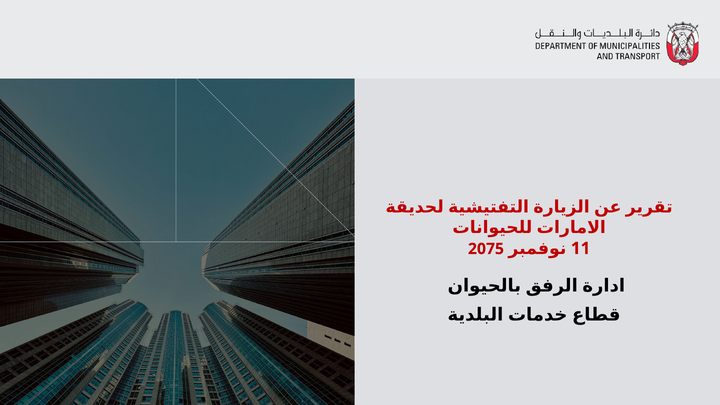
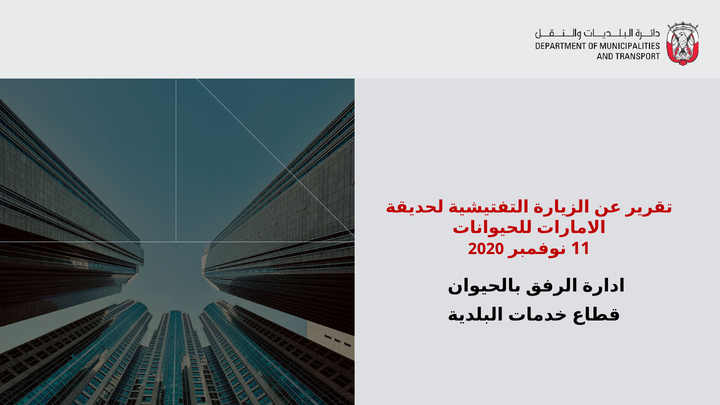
2075: 2075 -> 2020 (486, 249)
